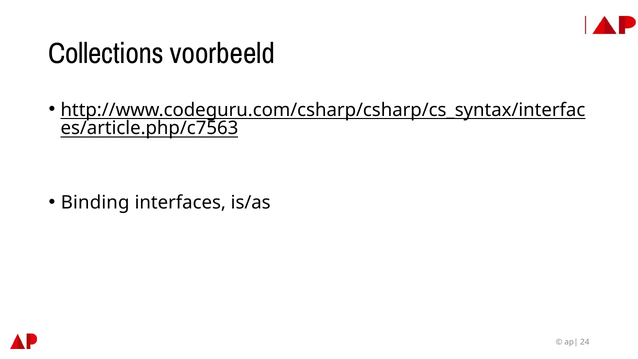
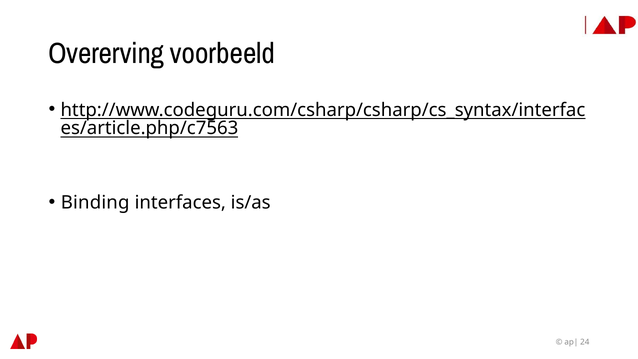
Collections: Collections -> Overerving (106, 54)
